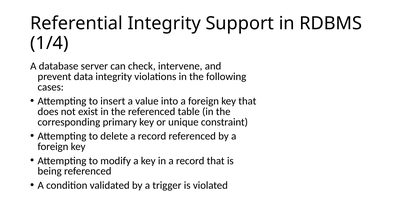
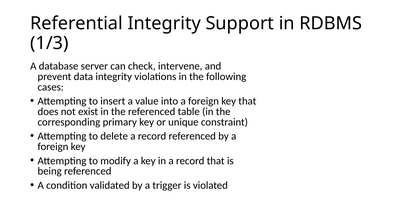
1/4: 1/4 -> 1/3 (49, 43)
